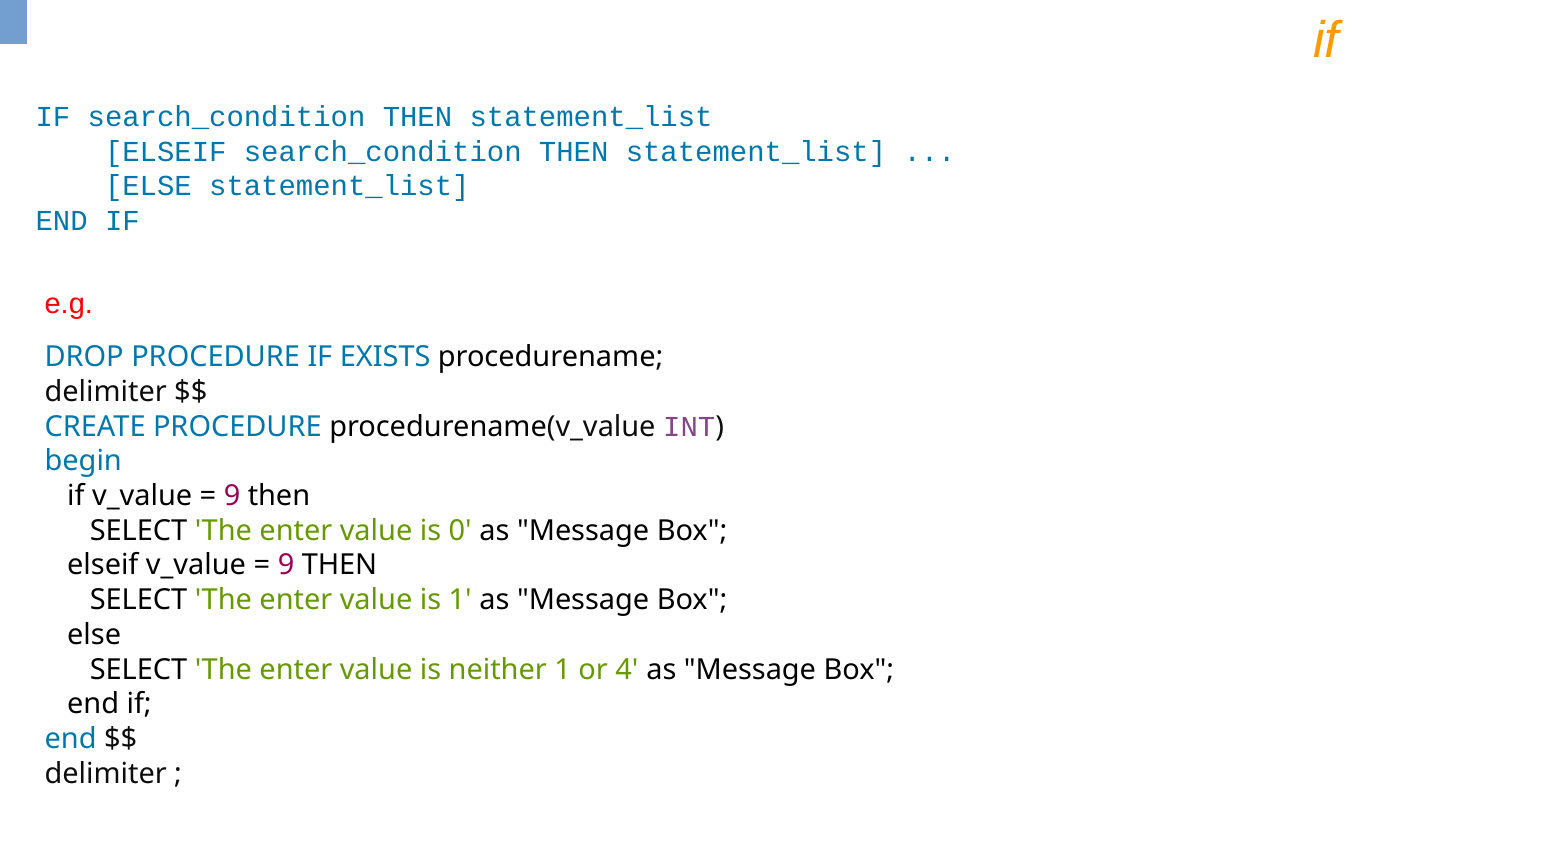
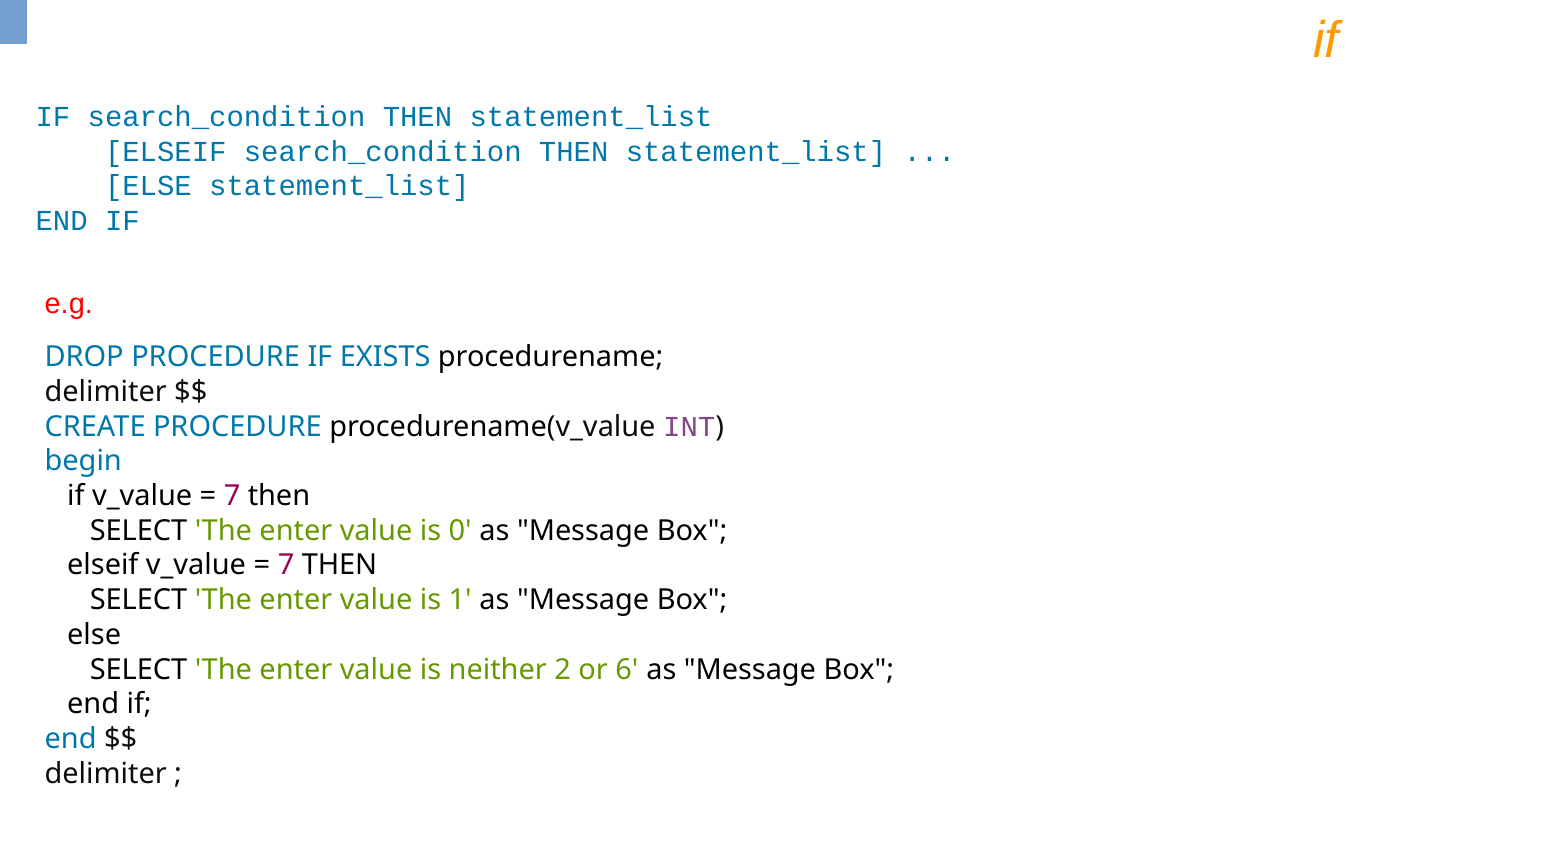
9: 9 -> 7 (232, 496)
9: 9 -> 7 (286, 565)
neither 1: 1 -> 2 (563, 669)
4: 4 -> 6 (627, 669)
